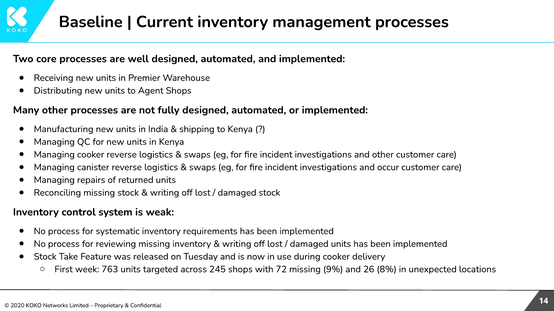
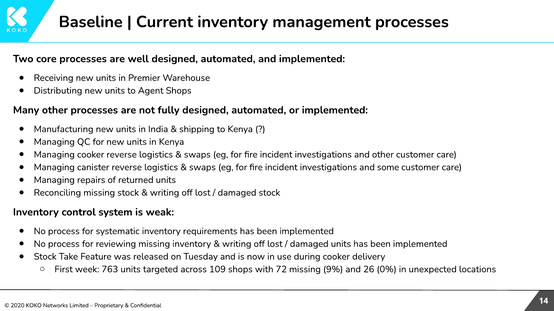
occur: occur -> some (388, 168)
245: 245 -> 109 (217, 270)
8%: 8% -> 0% (387, 270)
